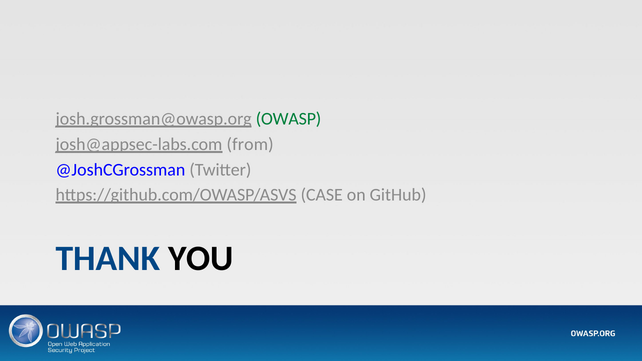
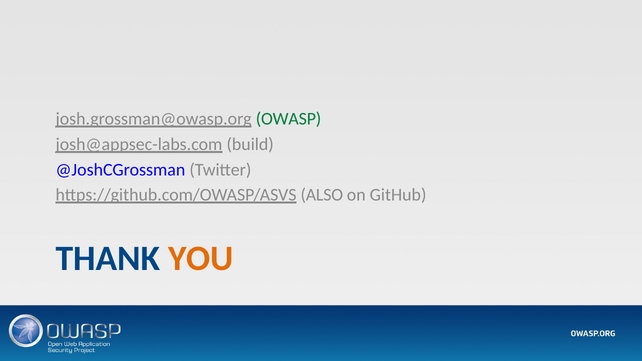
from: from -> build (250, 144)
CASE: CASE -> ALSO (322, 195)
YOU colour: black -> orange (201, 258)
